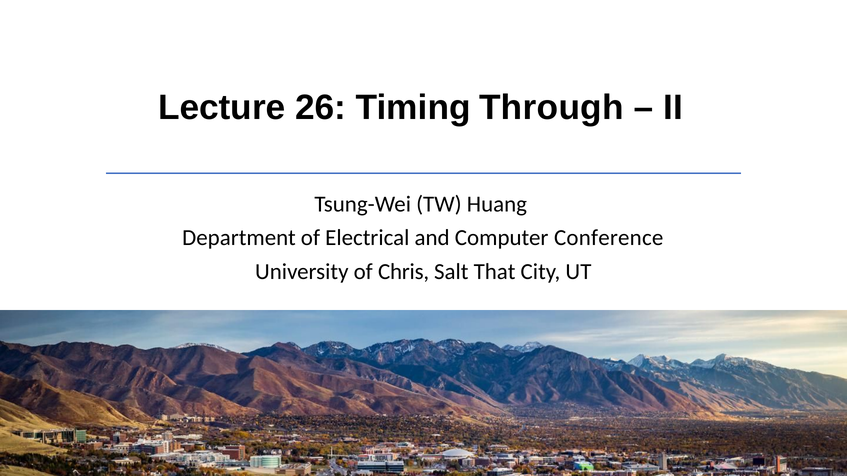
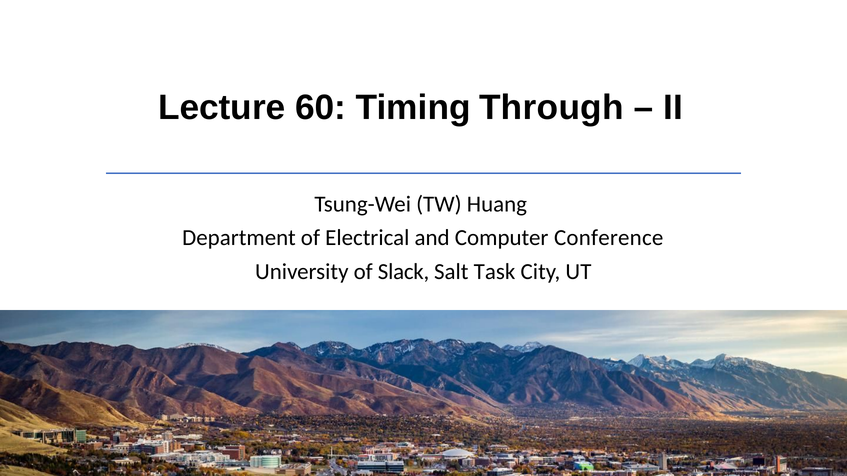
26: 26 -> 60 (321, 108)
Chris: Chris -> Slack (404, 272)
That: That -> Task (495, 272)
